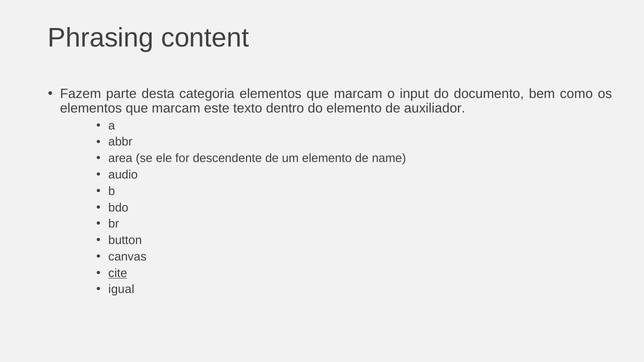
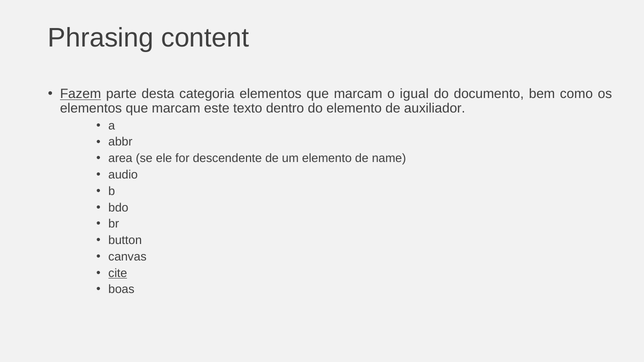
Fazem underline: none -> present (81, 94)
input: input -> igual (414, 94)
igual: igual -> boas (121, 290)
